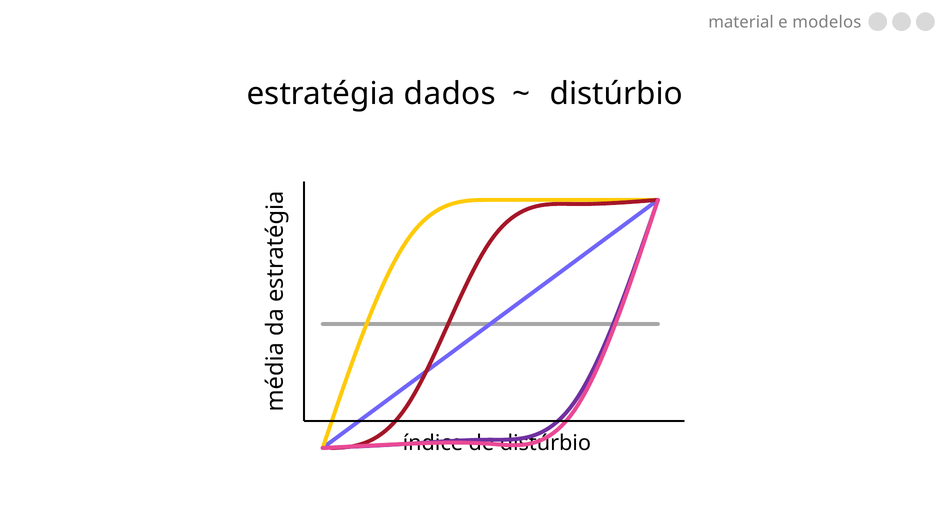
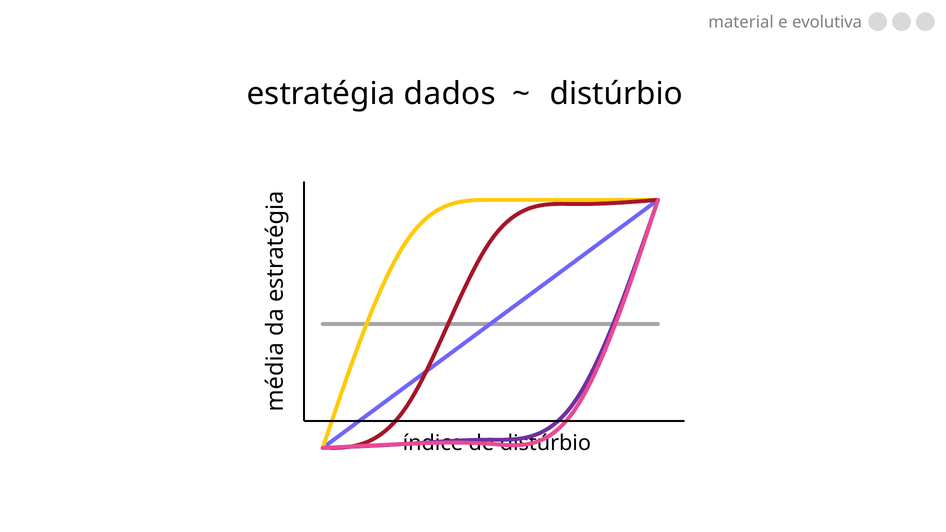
modelos: modelos -> evolutiva (827, 22)
